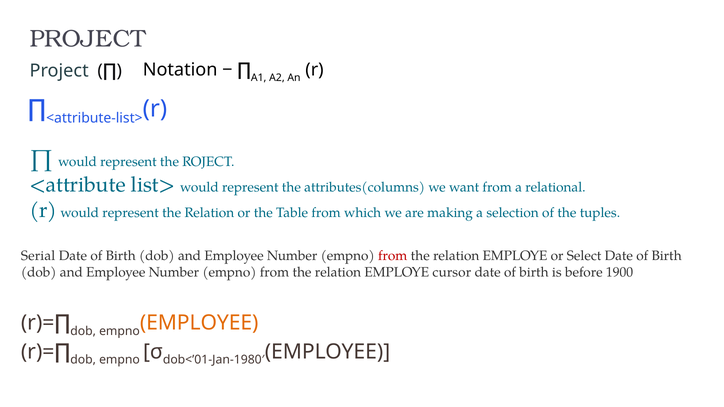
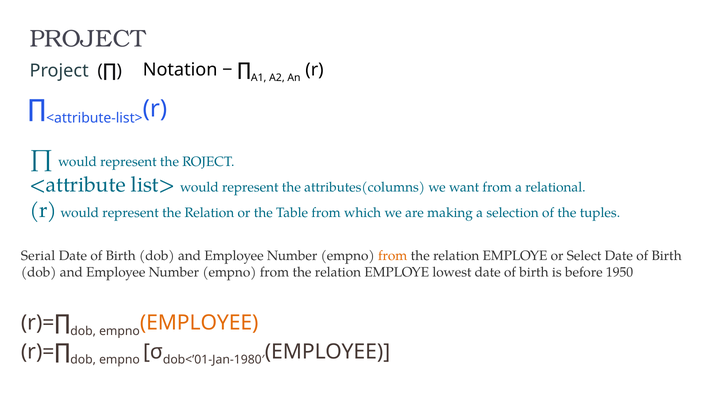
from colour: red -> orange (393, 256)
cursor: cursor -> lowest (452, 272)
1900: 1900 -> 1950 (620, 272)
